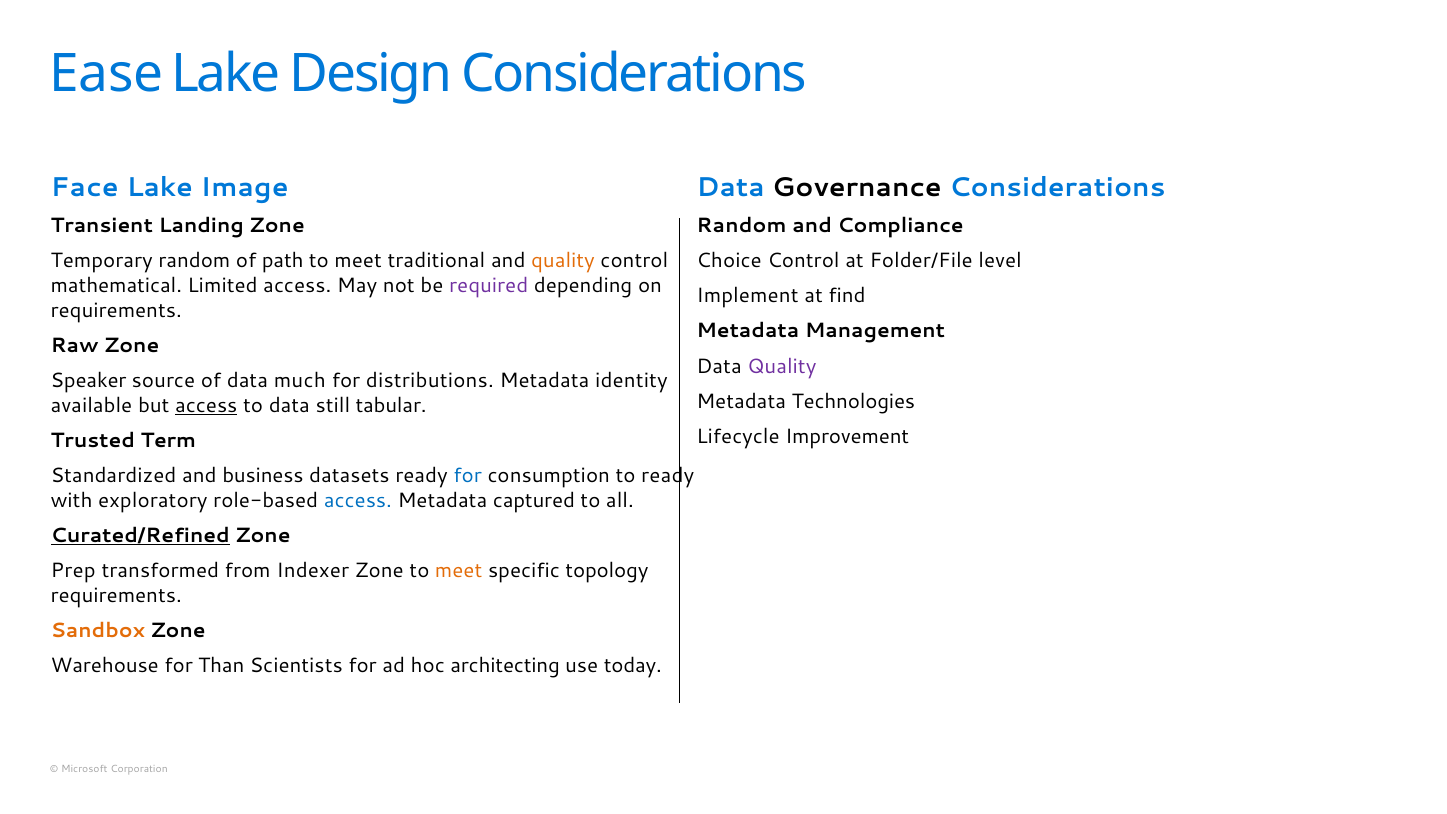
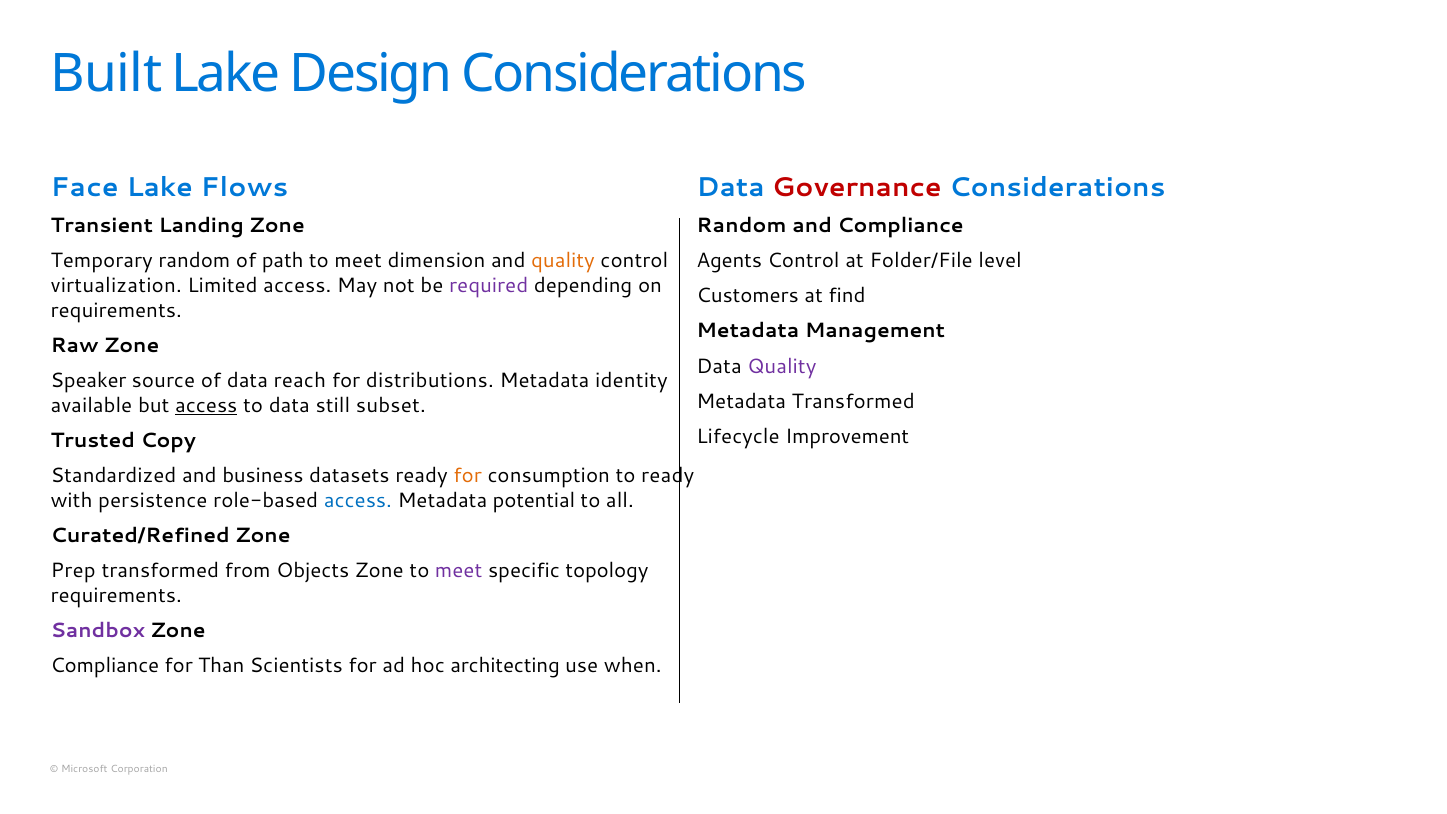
Ease: Ease -> Built (106, 74)
Image: Image -> Flows (244, 187)
Governance colour: black -> red (857, 187)
traditional: traditional -> dimension (436, 261)
Choice: Choice -> Agents (729, 261)
mathematical: mathematical -> virtualization (116, 286)
Implement: Implement -> Customers (748, 296)
much: much -> reach (300, 381)
Metadata Technologies: Technologies -> Transformed (853, 401)
tabular: tabular -> subset (391, 405)
Term: Term -> Copy (168, 441)
for colour: blue -> orange (468, 476)
exploratory: exploratory -> persistence (153, 500)
captured: captured -> potential (534, 500)
Curated/Refined underline: present -> none (140, 536)
Indexer: Indexer -> Objects (313, 571)
meet colour: orange -> purple (459, 571)
Sandbox colour: orange -> purple (98, 631)
Warehouse: Warehouse -> Compliance (105, 666)
today: today -> when (633, 666)
